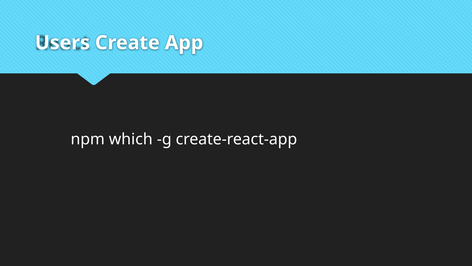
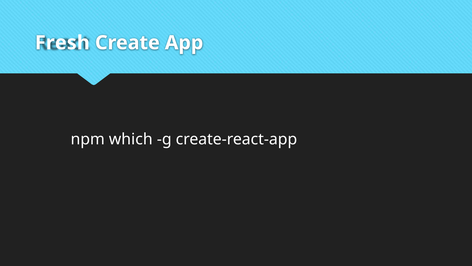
Users: Users -> Fresh (62, 43)
